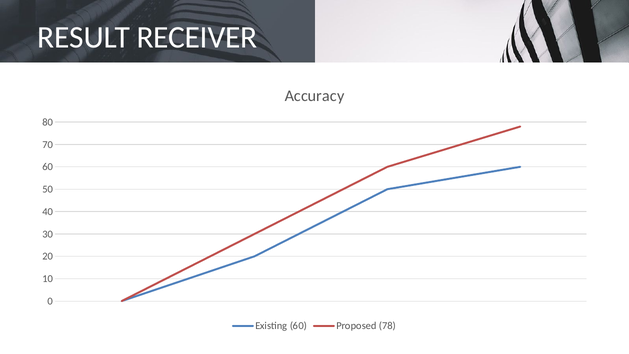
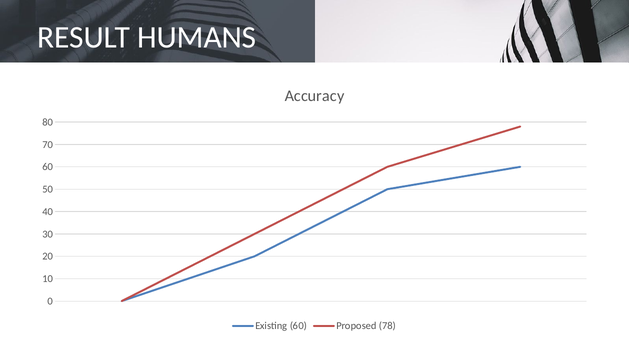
RECEIVER: RECEIVER -> HUMANS (197, 37)
